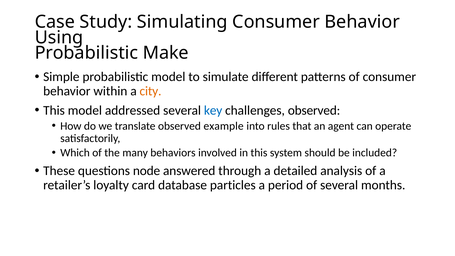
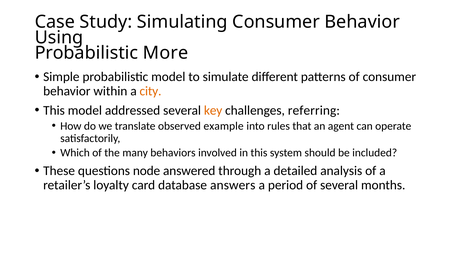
Make: Make -> More (166, 53)
key colour: blue -> orange (213, 110)
challenges observed: observed -> referring (314, 110)
particles: particles -> answers (233, 185)
